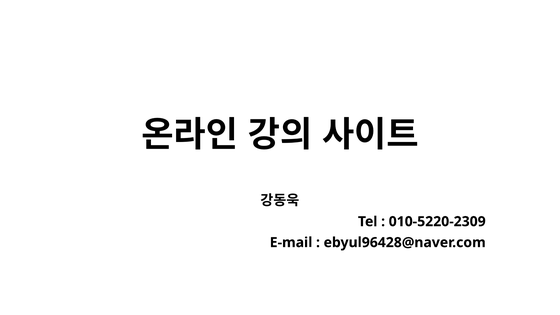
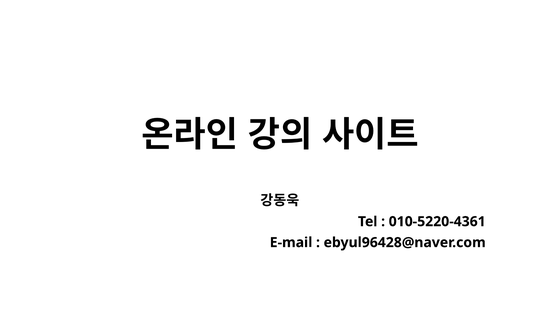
010-5220-2309: 010-5220-2309 -> 010-5220-4361 (437, 222)
